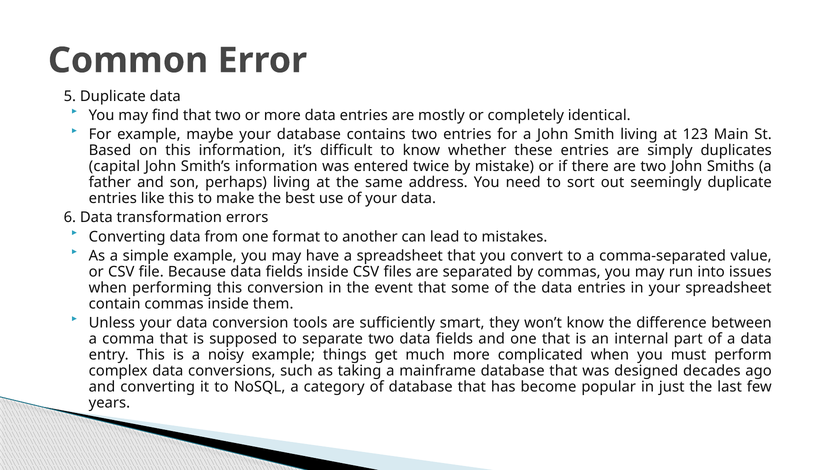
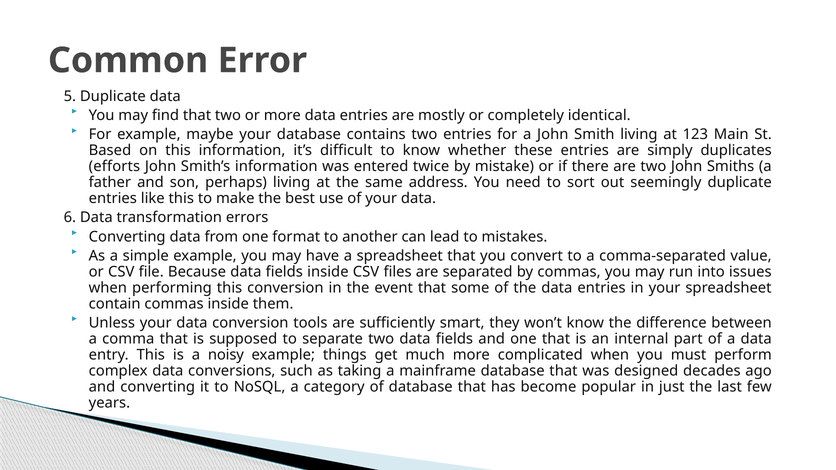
capital: capital -> efforts (114, 167)
